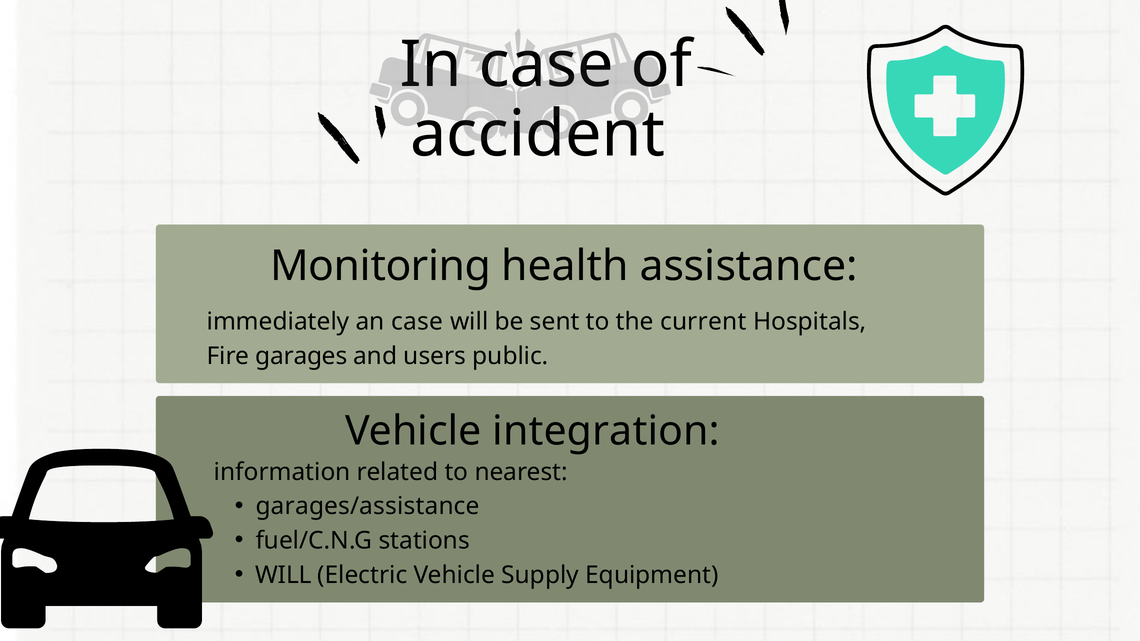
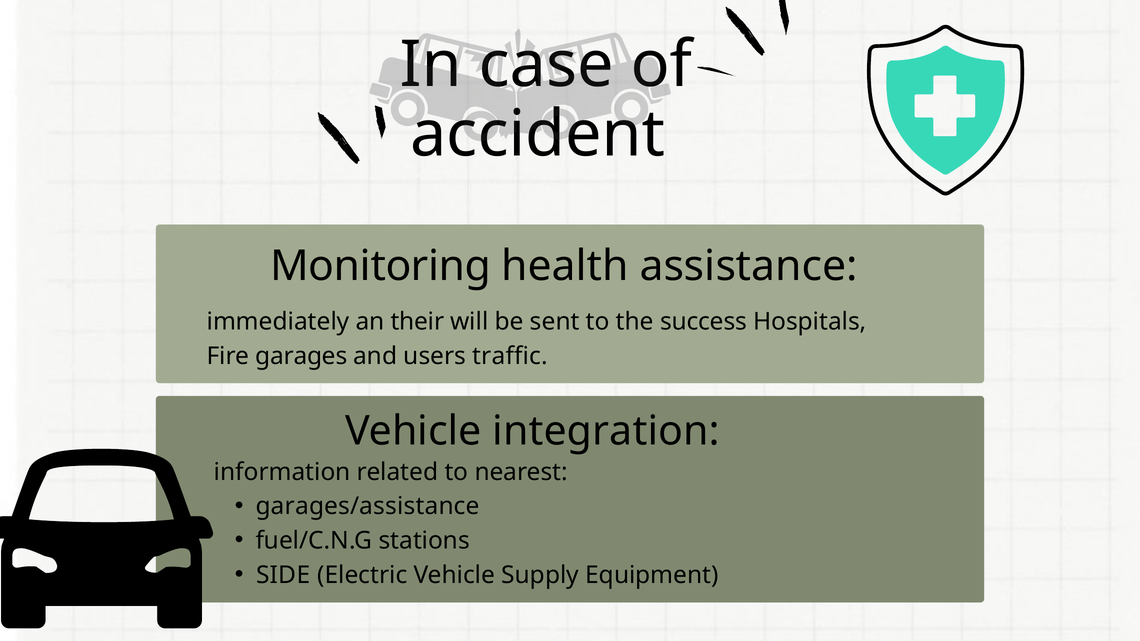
an case: case -> their (417, 322)
current: current -> success (704, 322)
public: public -> traffic (510, 356)
WILL: WILL -> SIDE (283, 575)
